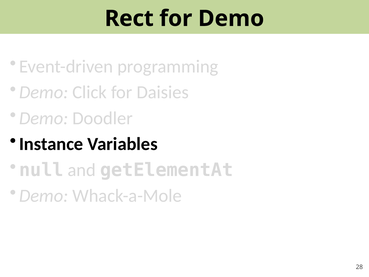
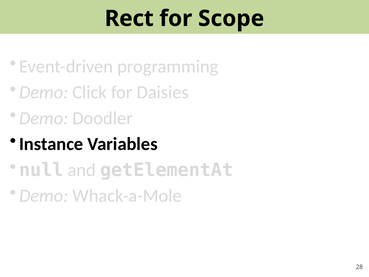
for Demo: Demo -> Scope (231, 18)
